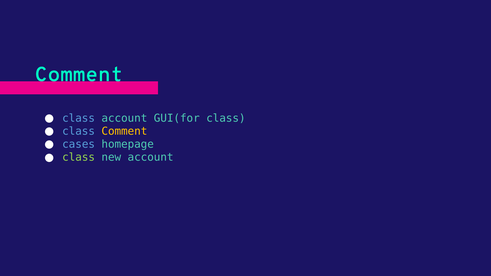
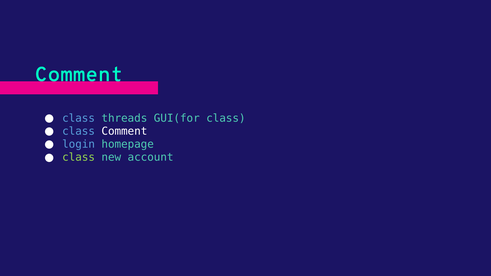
class account: account -> threads (124, 118)
Comment colour: yellow -> white (124, 131)
cases: cases -> login (79, 144)
